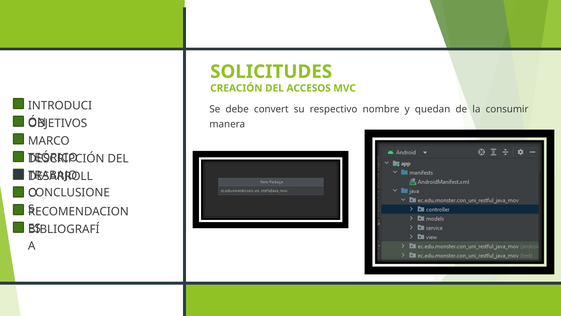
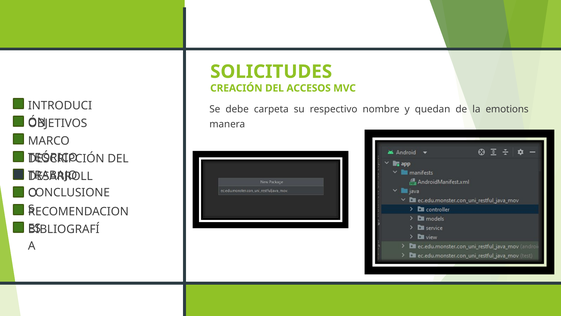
convert: convert -> carpeta (271, 109)
consumir: consumir -> emotions (507, 109)
